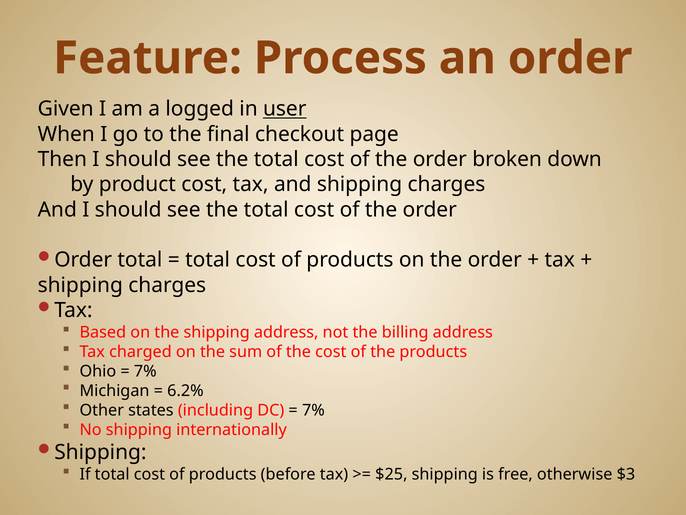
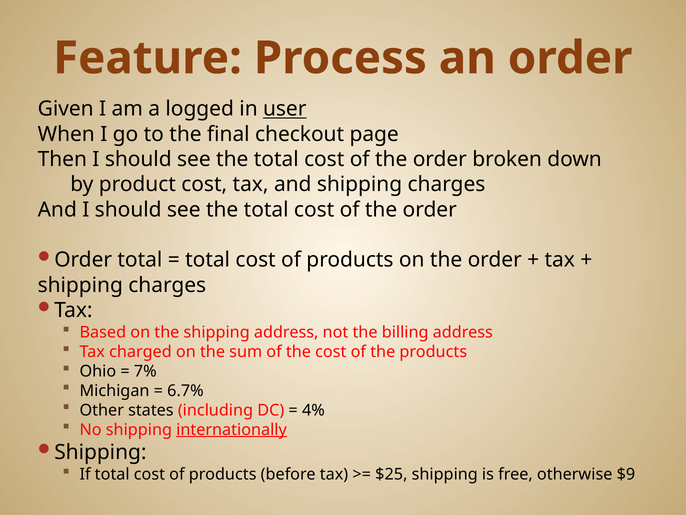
6.2%: 6.2% -> 6.7% (185, 390)
7%: 7% -> 4% (313, 410)
internationally underline: none -> present (232, 429)
$3: $3 -> $9 (626, 474)
